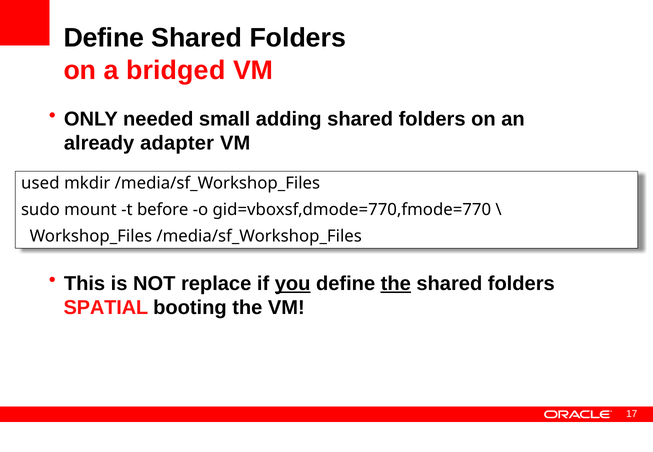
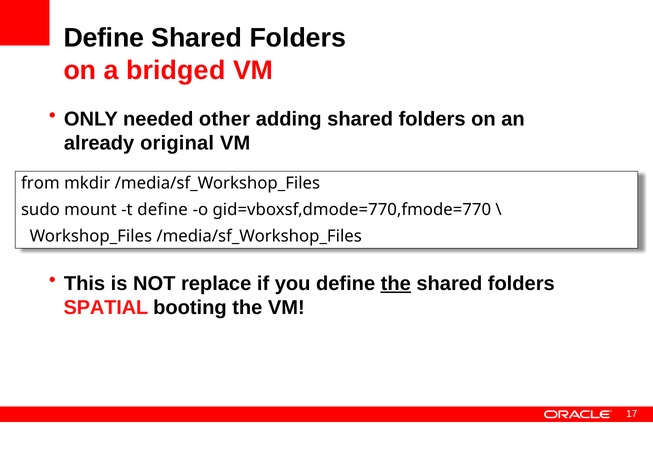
small: small -> other (225, 119)
adapter: adapter -> original (177, 143)
used: used -> from (40, 183)
t before: before -> define (163, 210)
you underline: present -> none (293, 284)
